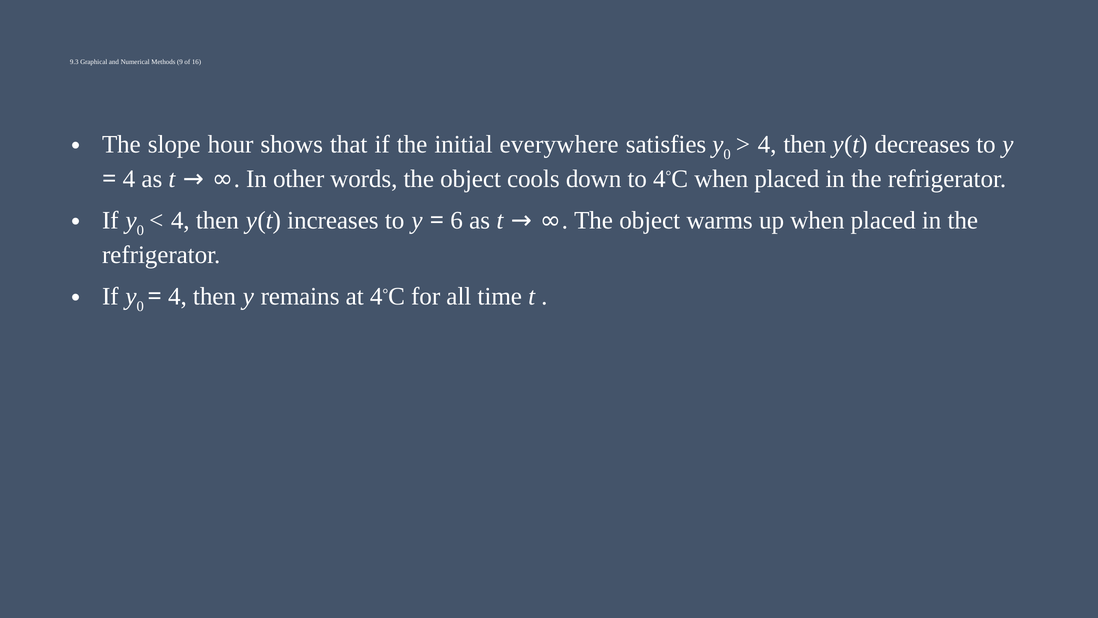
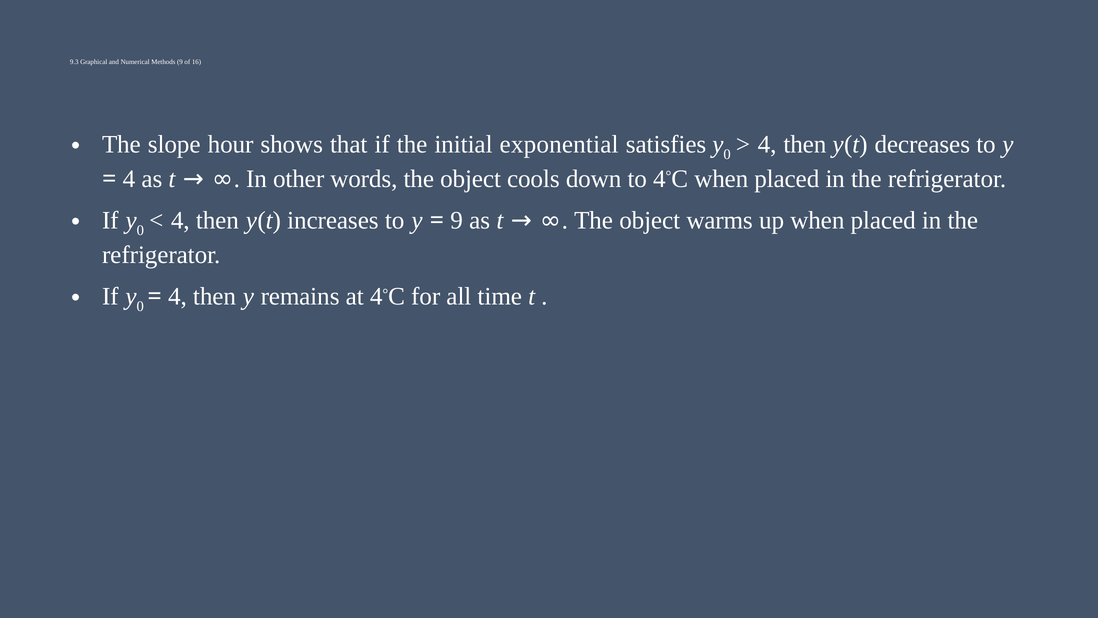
everywhere: everywhere -> exponential (559, 144)
6: 6 -> 9 (457, 220)
